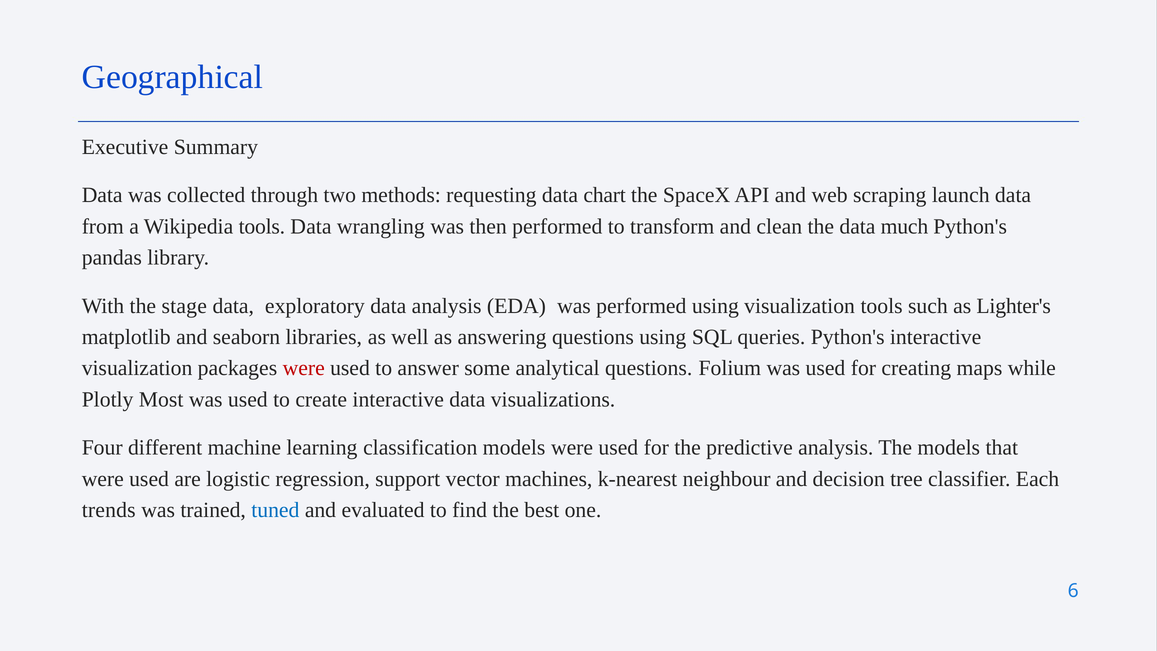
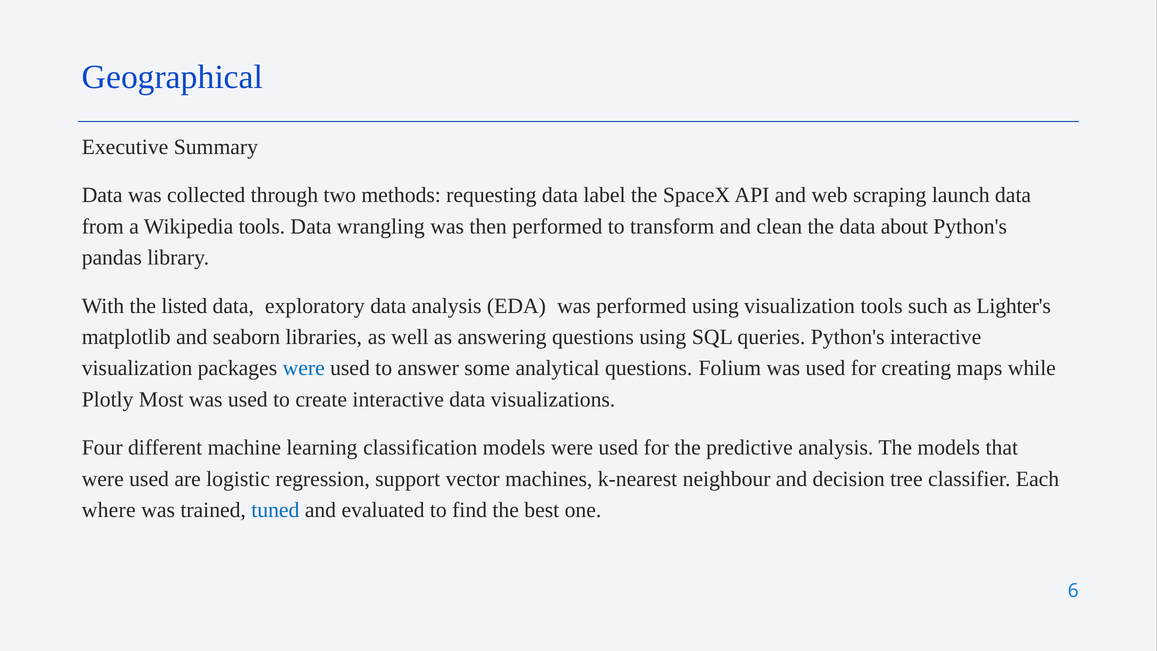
chart: chart -> label (605, 195)
much: much -> about (904, 226)
stage: stage -> listed (184, 306)
were colour: red -> blue (304, 368)
trends: trends -> where (109, 510)
